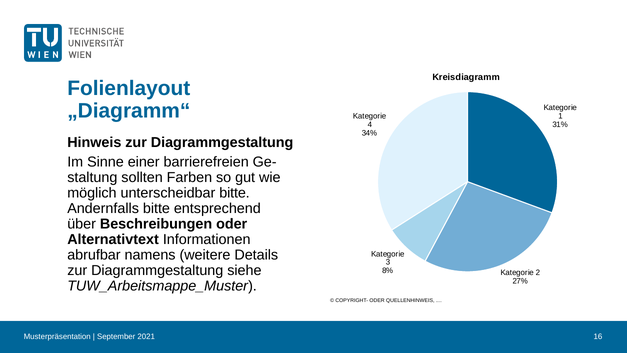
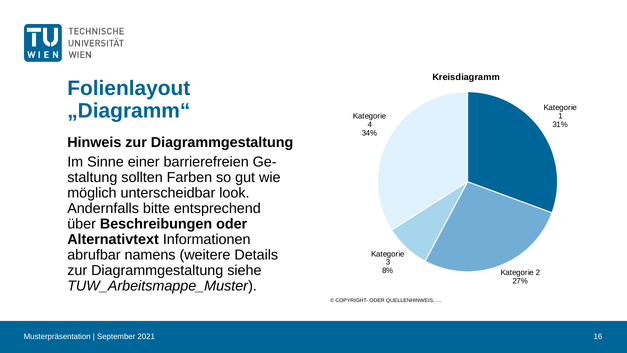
unterscheidbar bitte: bitte -> look (234, 193)
